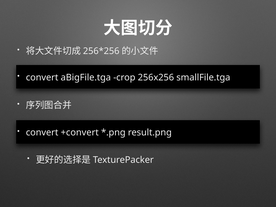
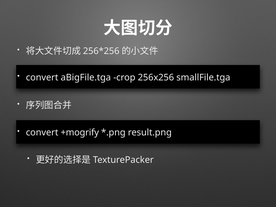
+convert: +convert -> +mogrify (80, 133)
